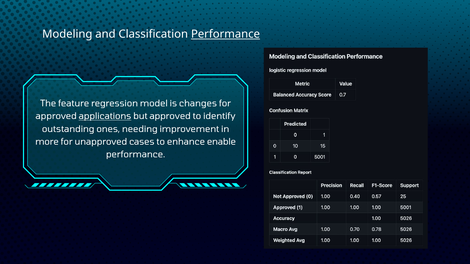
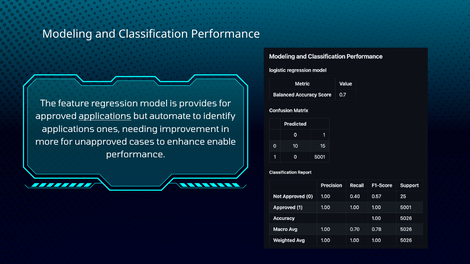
Performance underline: present -> none (226, 34)
changes: changes -> provides (198, 104)
but approved: approved -> automate (170, 116)
outstanding: outstanding -> applications (68, 129)
